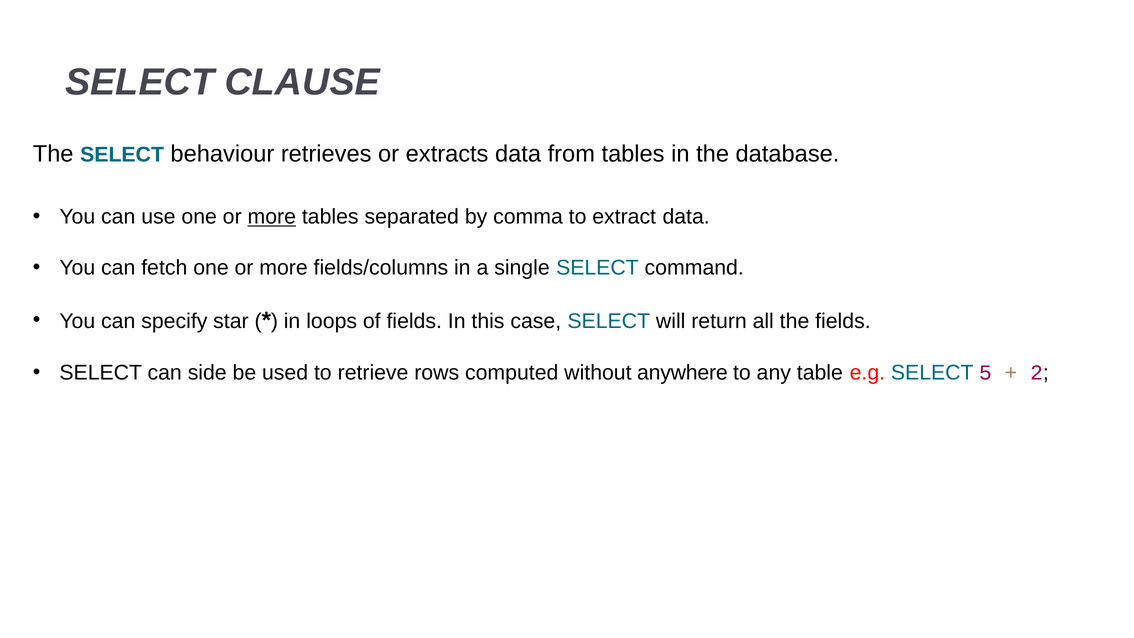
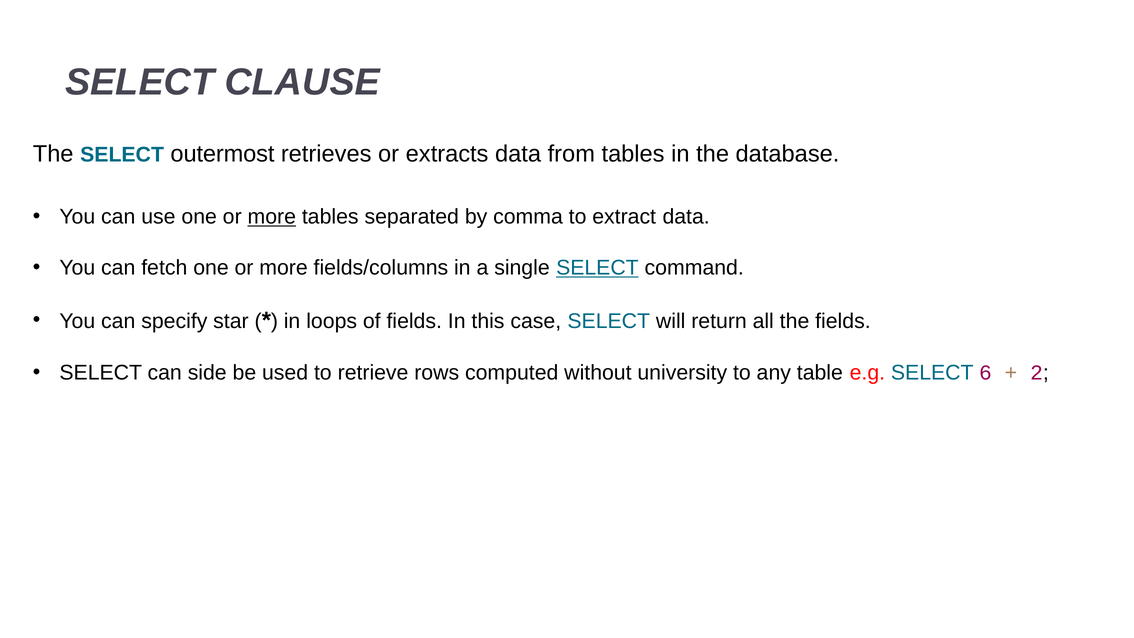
behaviour: behaviour -> outermost (222, 154)
SELECT underline: none -> present (597, 268)
anywhere: anywhere -> university (682, 373)
5: 5 -> 6 (985, 373)
